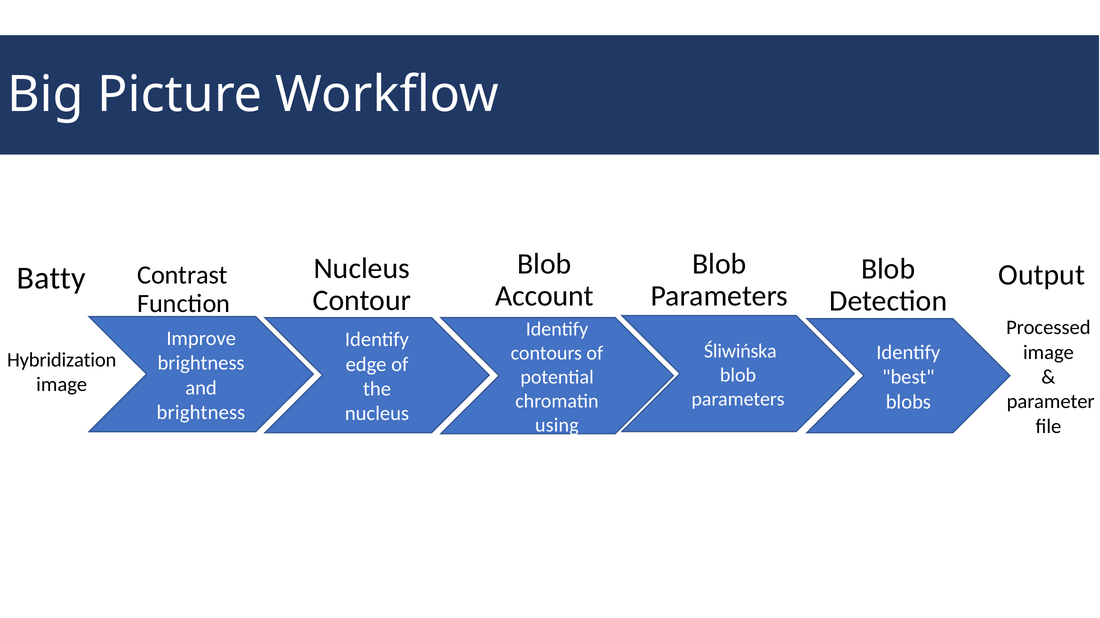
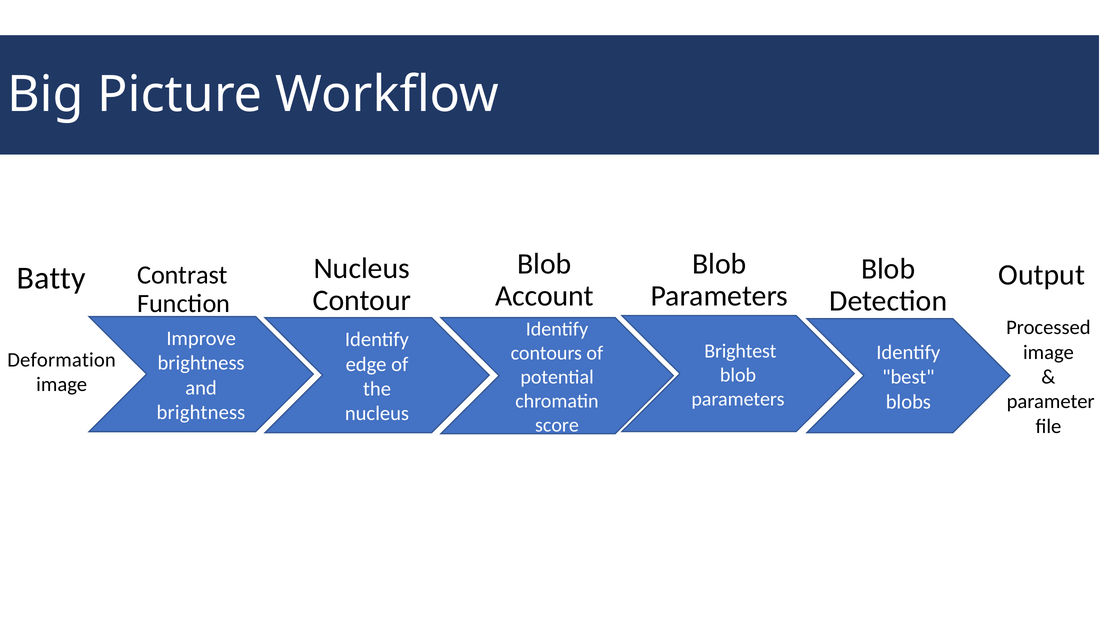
Śliwińska: Śliwińska -> Brightest (740, 351)
Hybridization: Hybridization -> Deformation (62, 360)
using: using -> score (557, 426)
